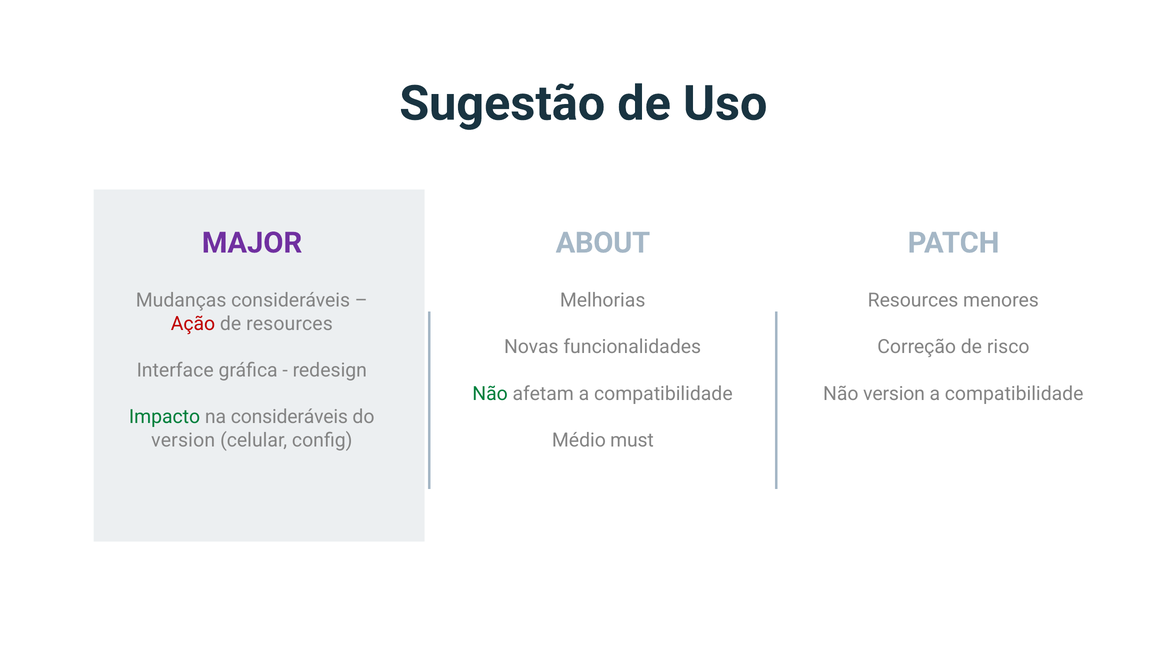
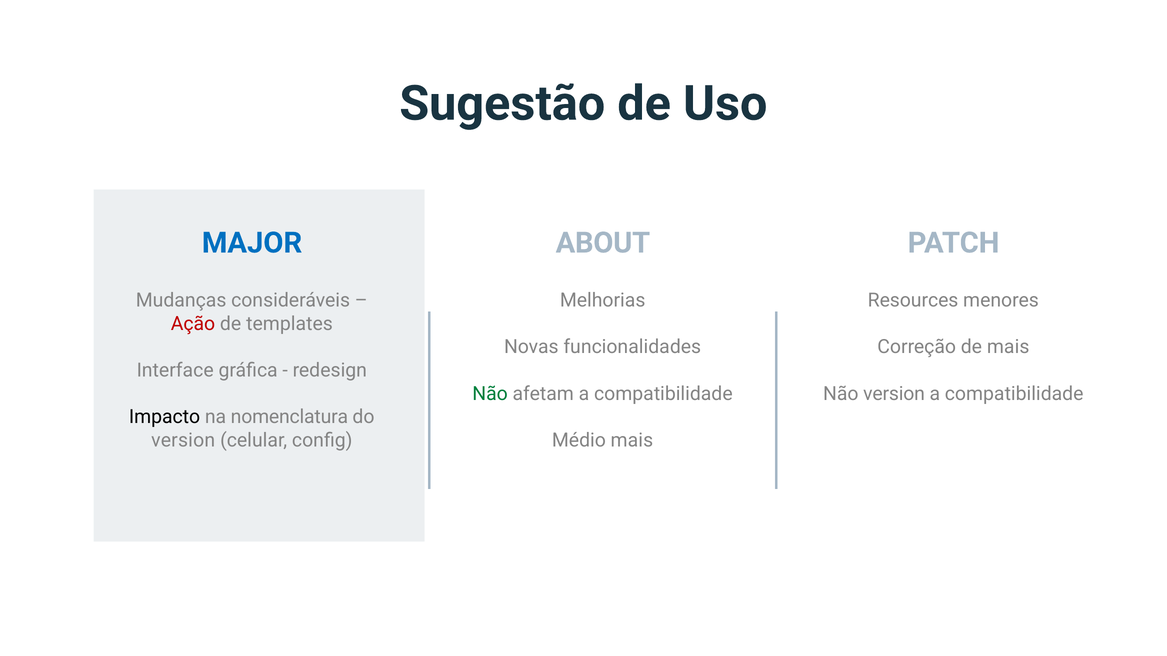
MAJOR colour: purple -> blue (252, 243)
de resources: resources -> templates (290, 324)
de risco: risco -> mais (1008, 347)
Impacto colour: green -> black (165, 417)
na consideráveis: consideráveis -> nomenclatura (289, 417)
Médio must: must -> mais (632, 441)
